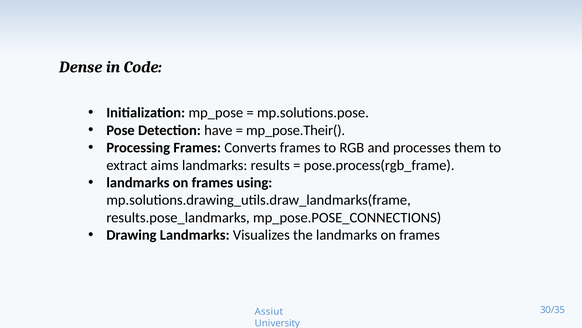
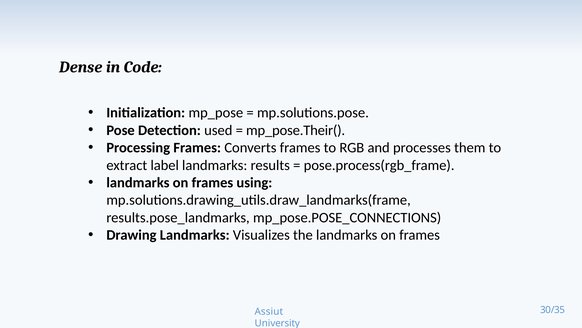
have: have -> used (218, 130)
aims: aims -> label (165, 165)
